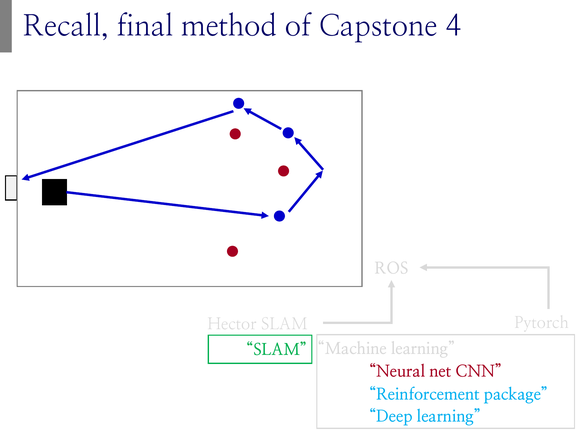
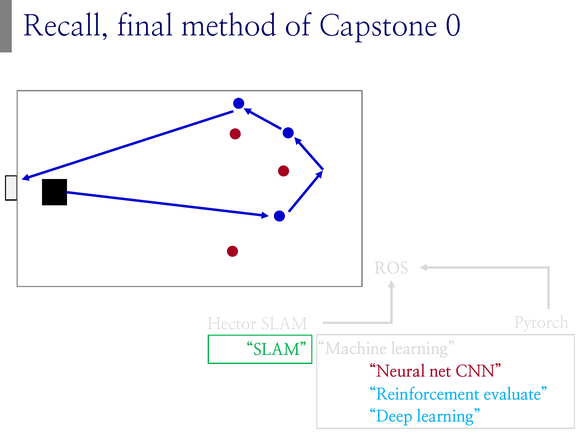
4: 4 -> 0 (453, 26)
package: package -> evaluate (516, 395)
